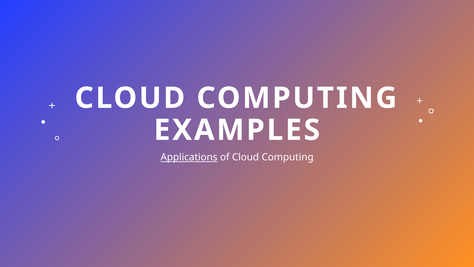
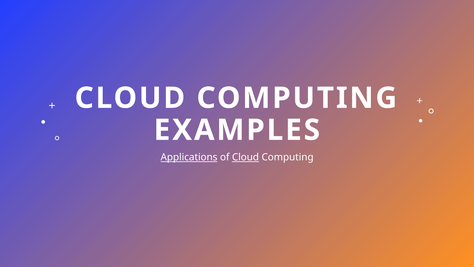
Cloud underline: none -> present (245, 157)
